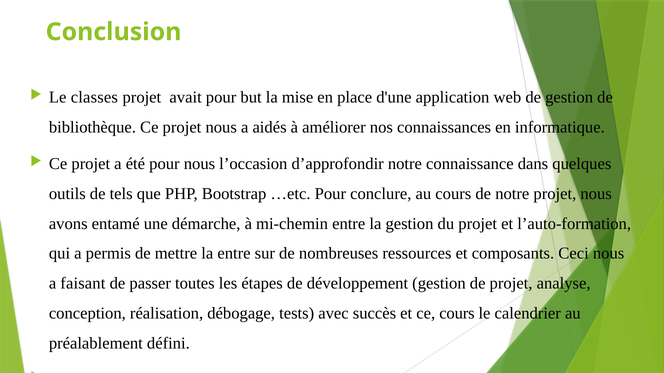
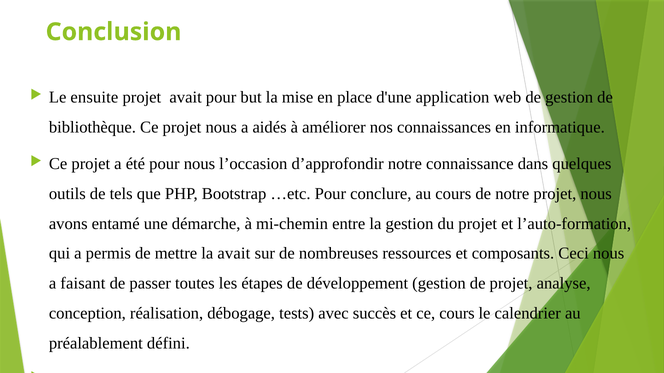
classes: classes -> ensuite (94, 98)
la entre: entre -> avait (234, 254)
